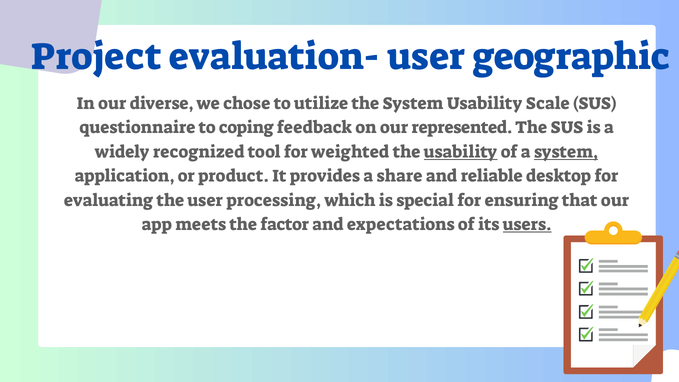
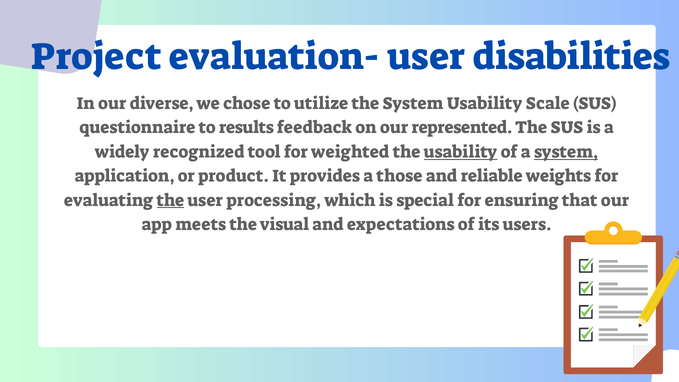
geographic: geographic -> disabilities (572, 57)
coping: coping -> results (246, 128)
share: share -> those (400, 176)
desktop: desktop -> weights (559, 176)
the underline: none -> present (170, 200)
factor: factor -> visual (285, 224)
users underline: present -> none (527, 224)
